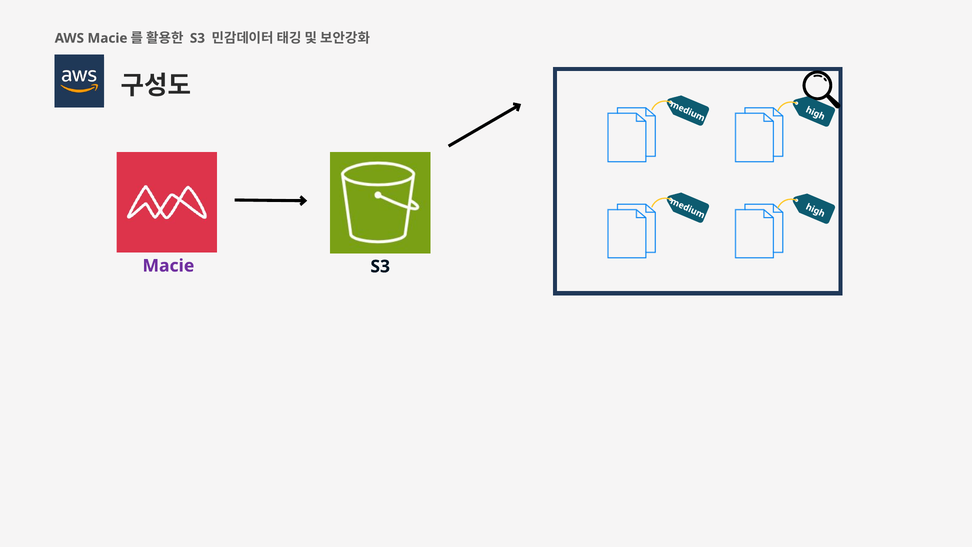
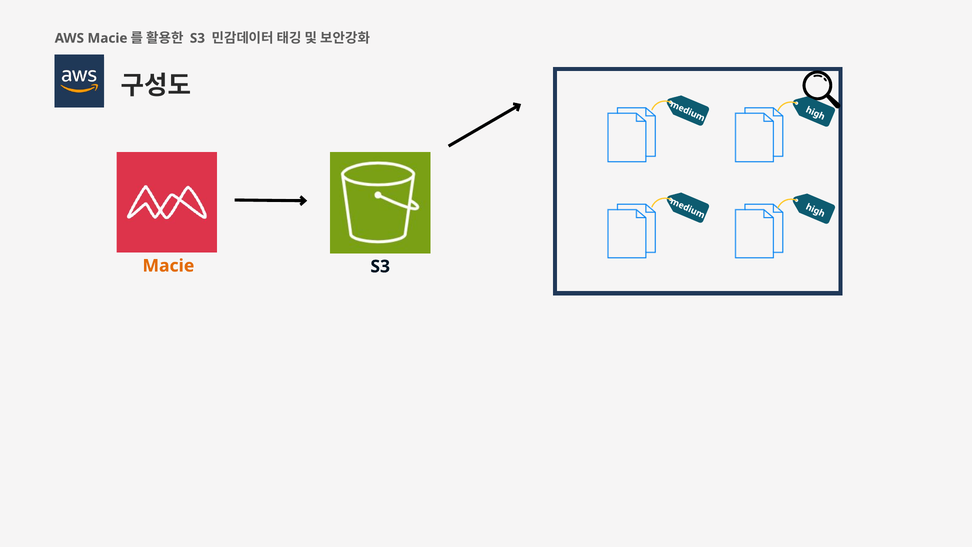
Macie colour: purple -> orange (168, 266)
